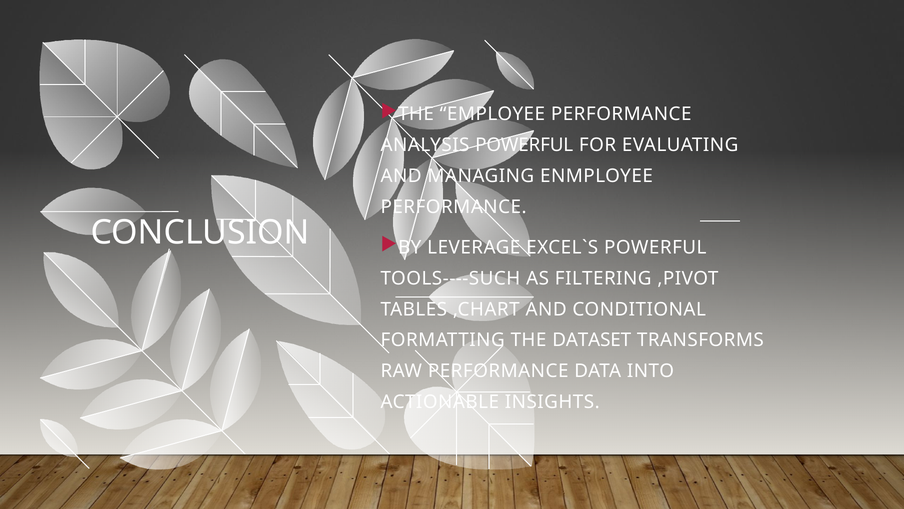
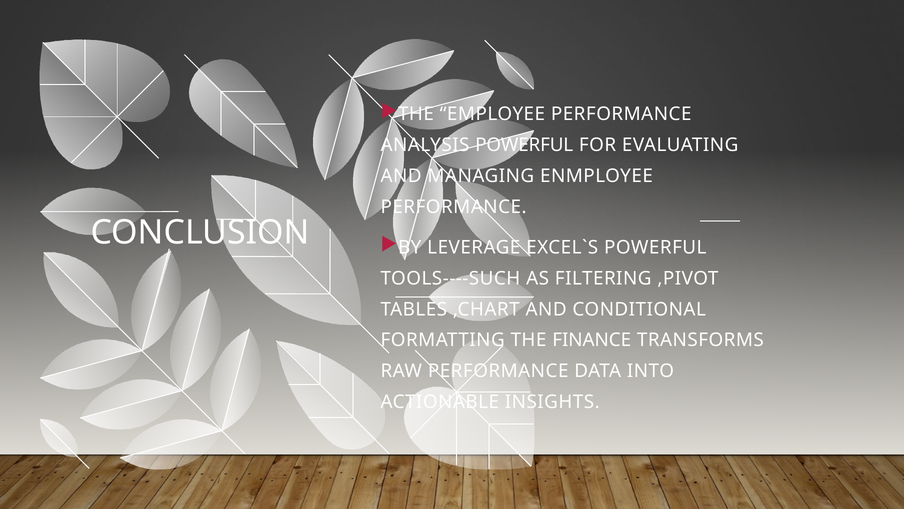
DATASET: DATASET -> FINANCE (592, 340)
